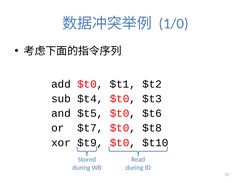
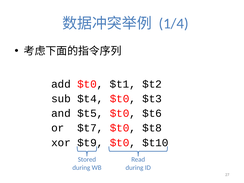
1/0: 1/0 -> 1/4 (174, 24)
